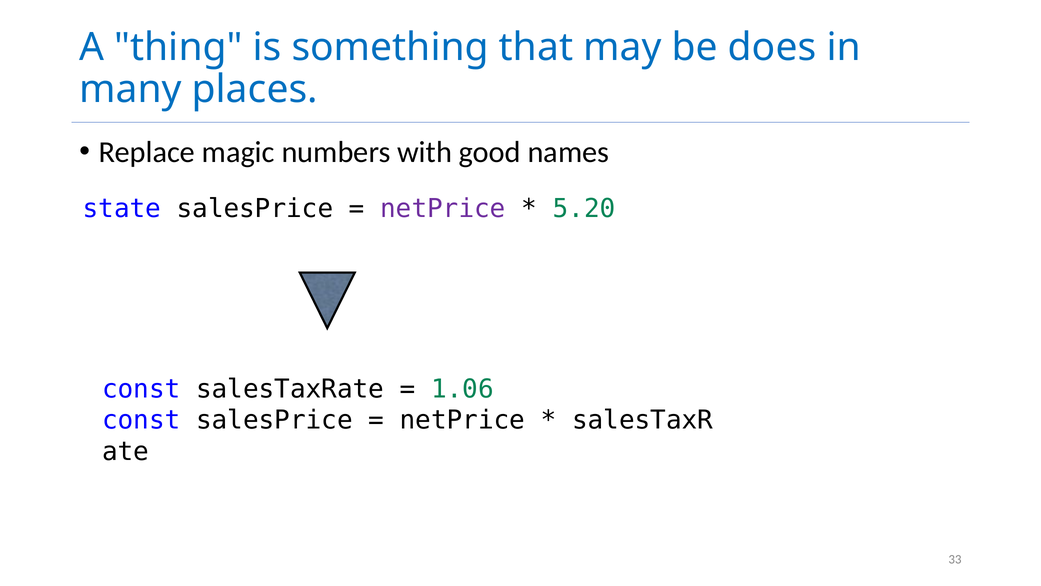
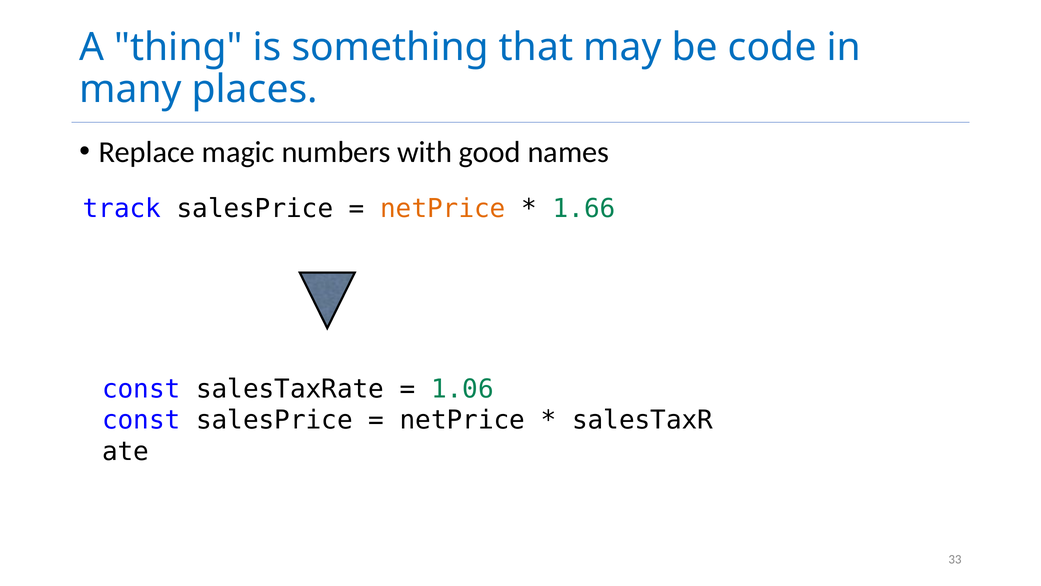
does: does -> code (772, 47)
state: state -> track (122, 208)
netPrice colour: purple -> orange (443, 208)
5.20: 5.20 -> 1.66 (584, 208)
